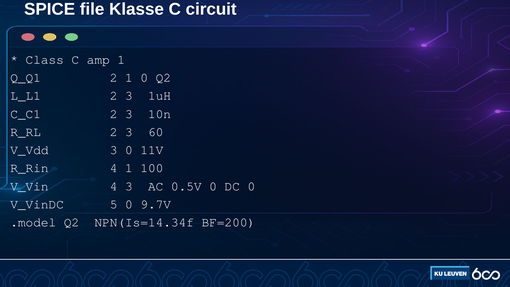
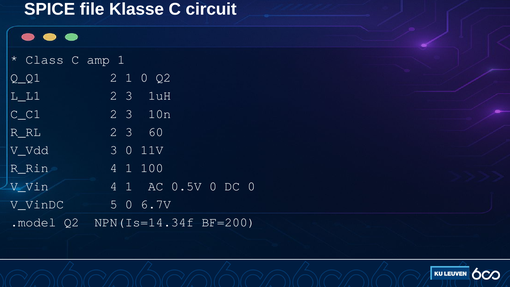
V_Vin 4 3: 3 -> 1 (129, 186)
9.7V: 9.7V -> 6.7V (156, 204)
